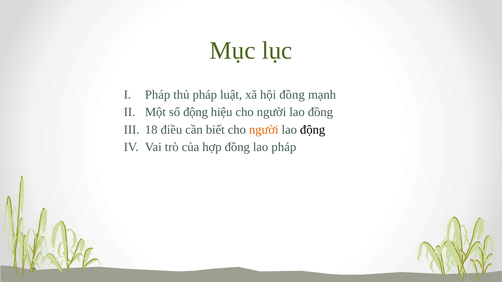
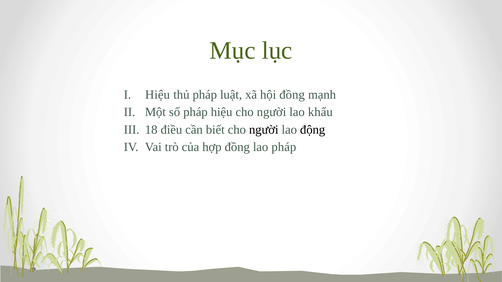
Pháp: Pháp -> Hiệu (158, 95)
số động: động -> pháp (195, 112)
lao đồng: đồng -> khẩu (320, 112)
người colour: orange -> black (264, 130)
